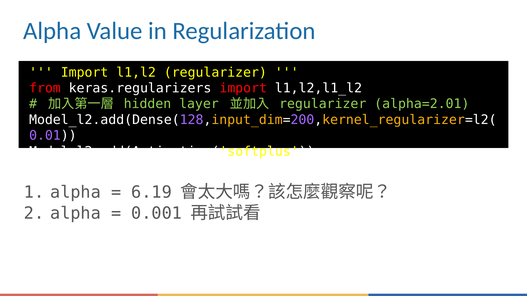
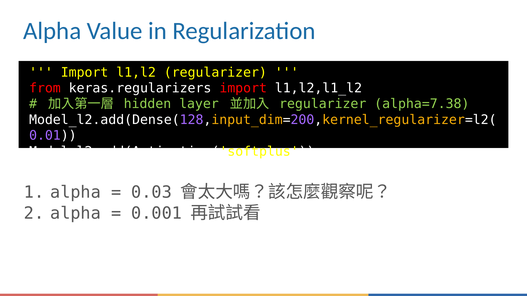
alpha=2.01: alpha=2.01 -> alpha=7.38 (422, 104)
6.19: 6.19 -> 0.03 (152, 193)
